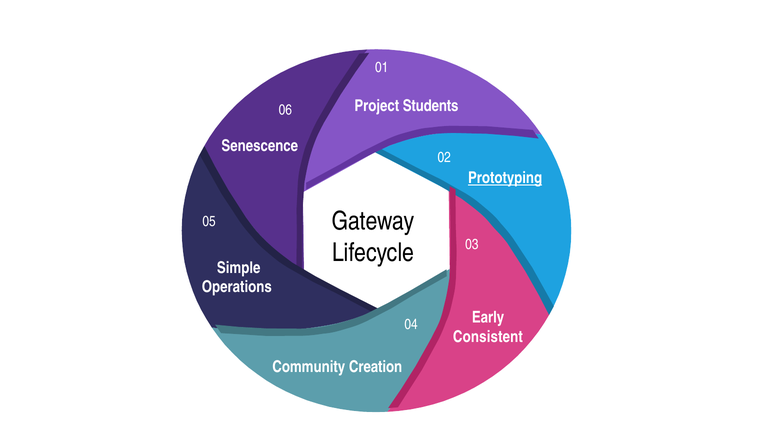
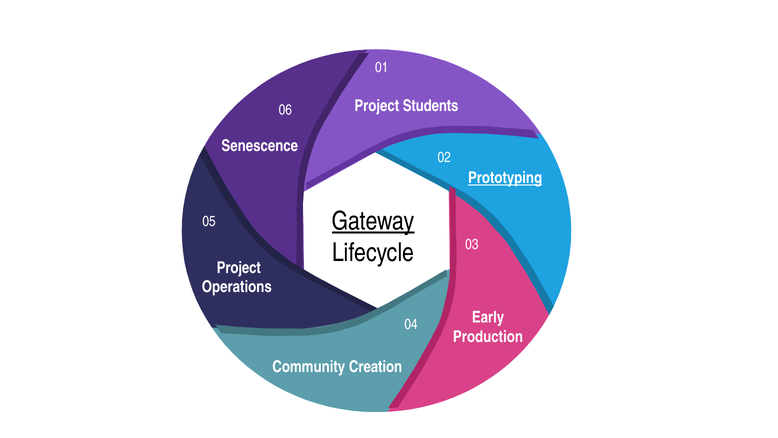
Gateway underline: none -> present (373, 221)
Simple: Simple -> Project (239, 267)
Consistent: Consistent -> Production (488, 337)
